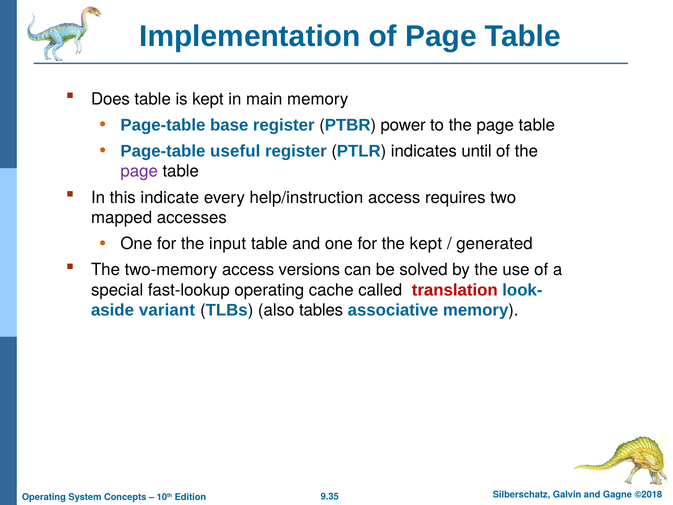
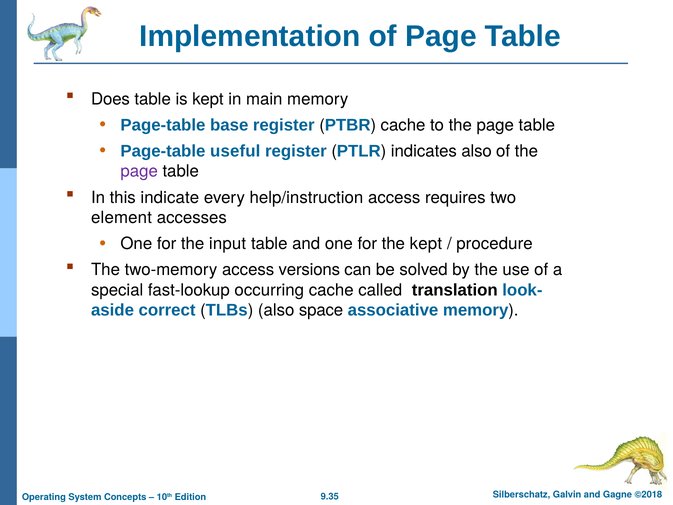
PTBR power: power -> cache (403, 125)
indicates until: until -> also (477, 151)
mapped: mapped -> element (122, 218)
generated: generated -> procedure (494, 244)
fast-lookup operating: operating -> occurring (269, 290)
translation colour: red -> black (455, 290)
variant: variant -> correct (167, 310)
tables: tables -> space (321, 310)
